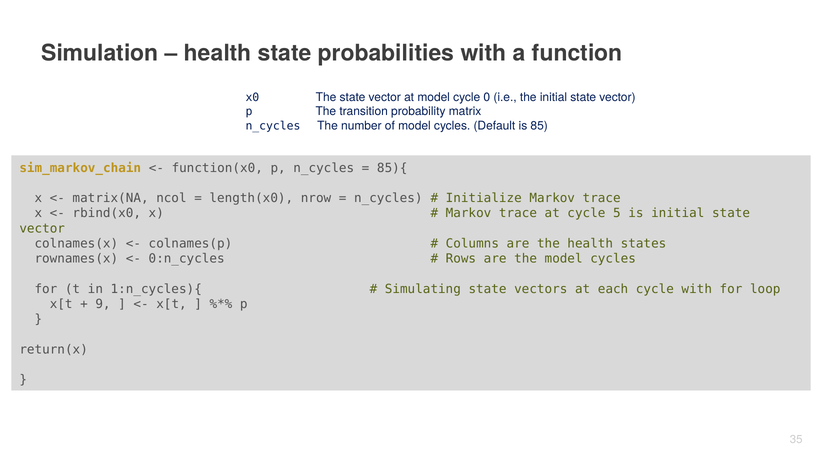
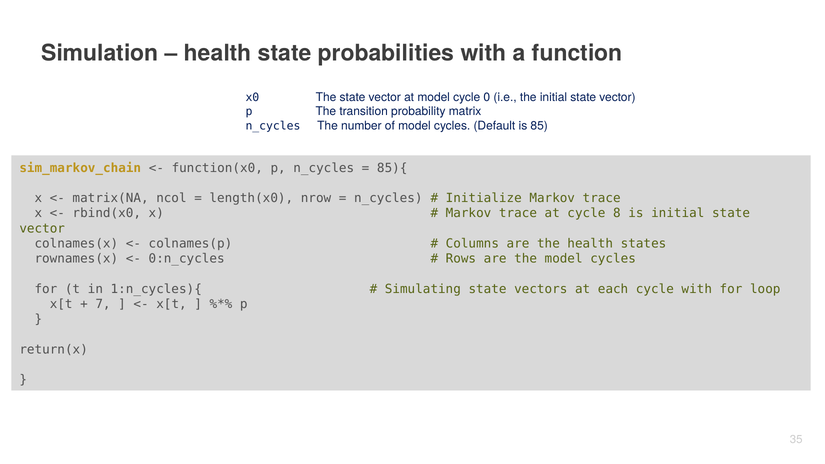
5: 5 -> 8 (617, 213)
9: 9 -> 7 (103, 304)
